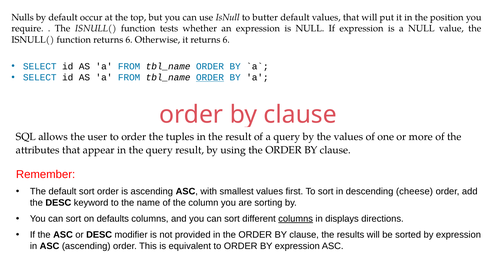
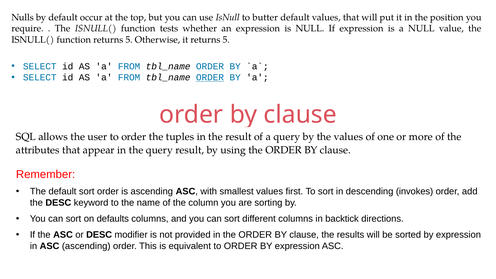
function returns 6: 6 -> 5 (129, 40)
it returns 6: 6 -> 5 (226, 40)
cheese: cheese -> invokes (415, 191)
columns underline: present -> none (296, 219)
displays: displays -> backtick (342, 219)
